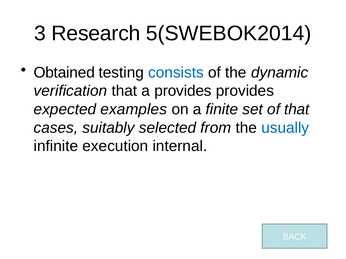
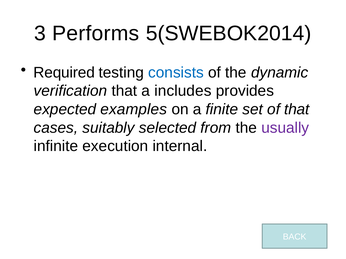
Research: Research -> Performs (96, 33)
Obtained: Obtained -> Required (64, 73)
a provides: provides -> includes (183, 91)
usually colour: blue -> purple (285, 128)
